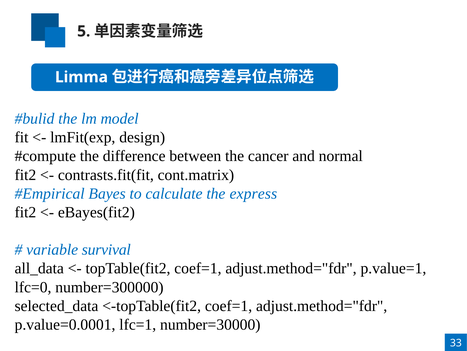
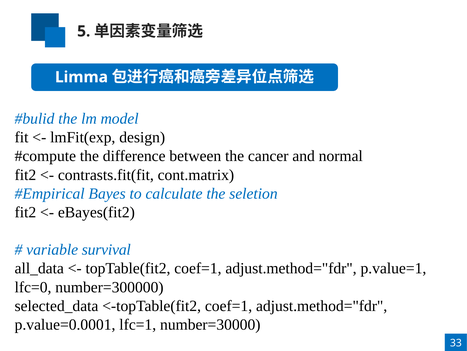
express: express -> seletion (253, 193)
